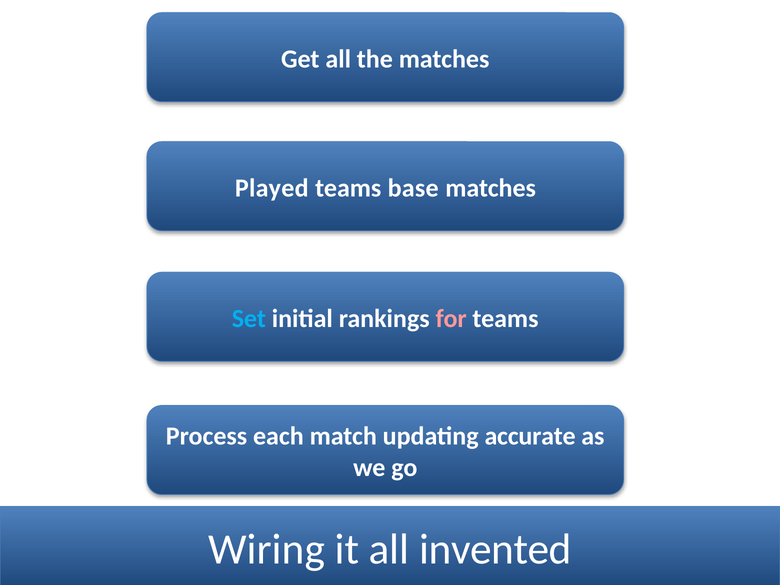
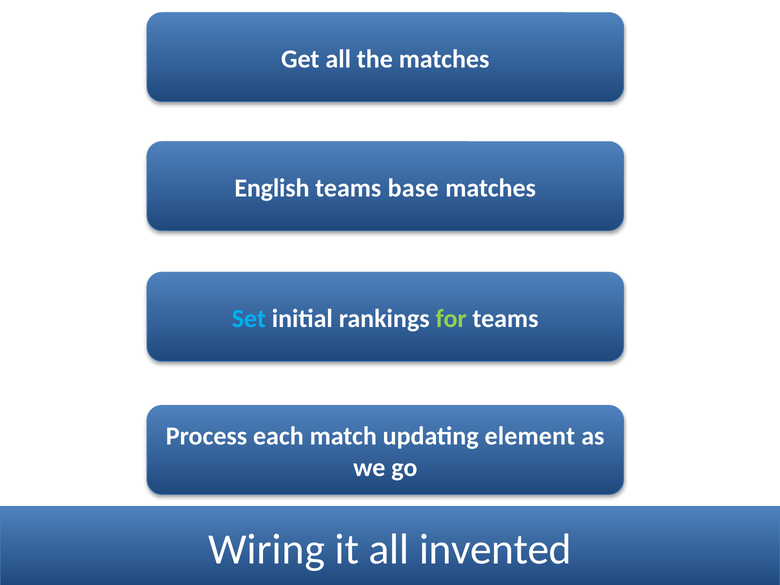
Played: Played -> English (272, 188)
for colour: pink -> light green (451, 319)
accurate: accurate -> element (530, 436)
